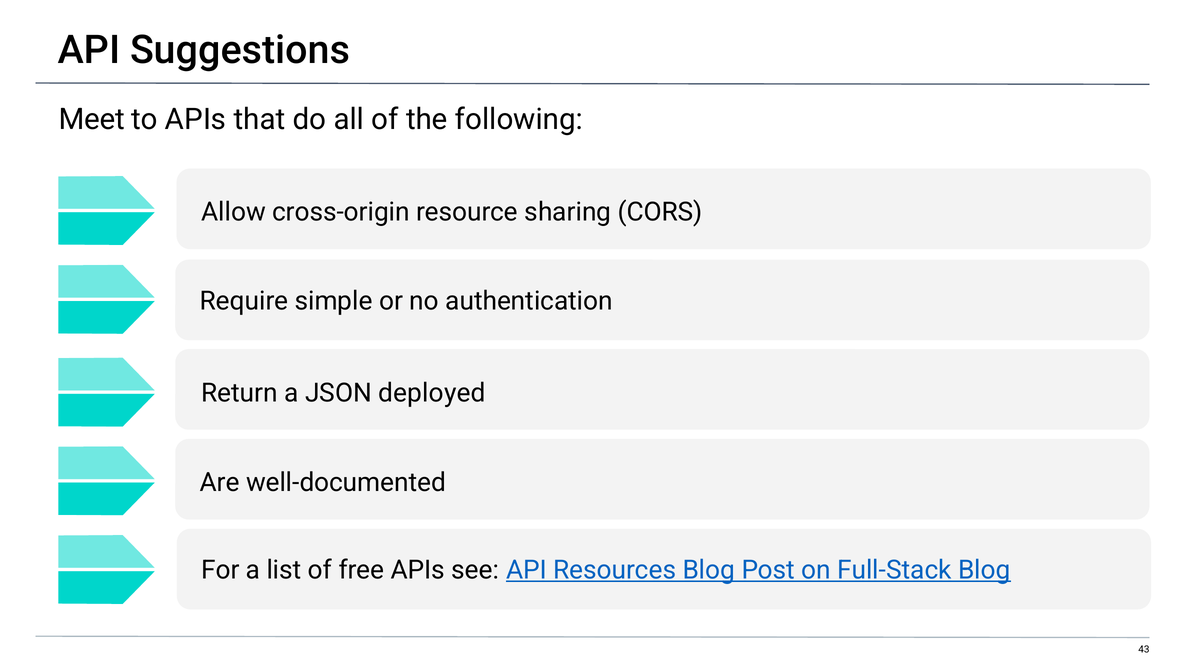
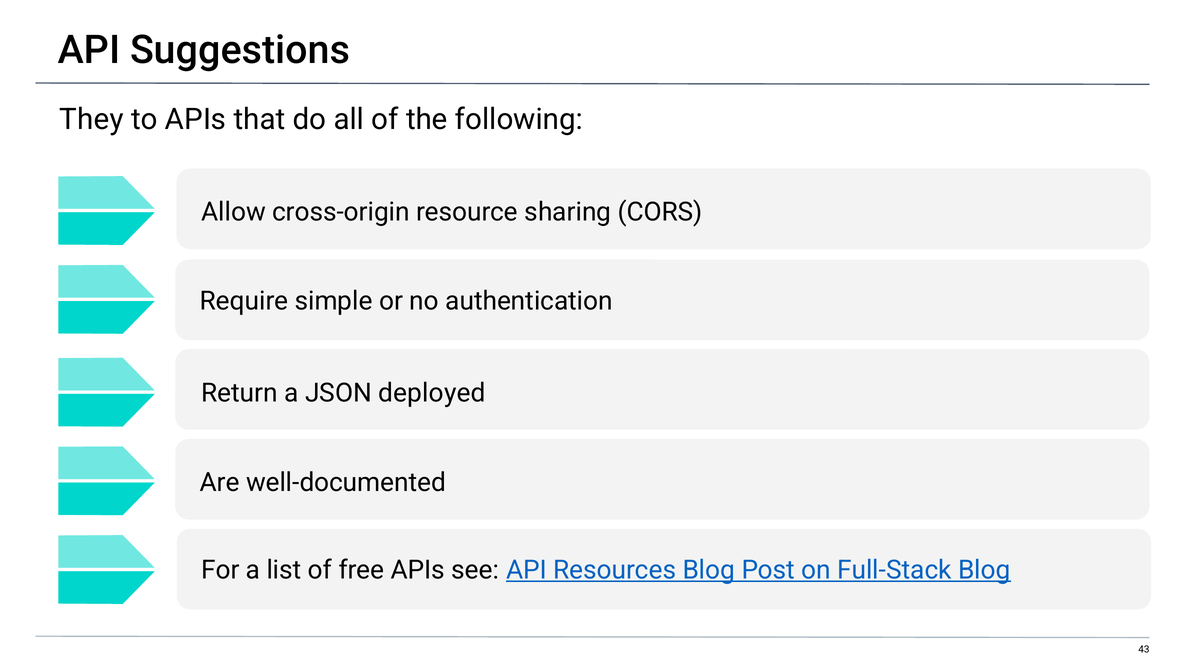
Meet: Meet -> They (92, 119)
